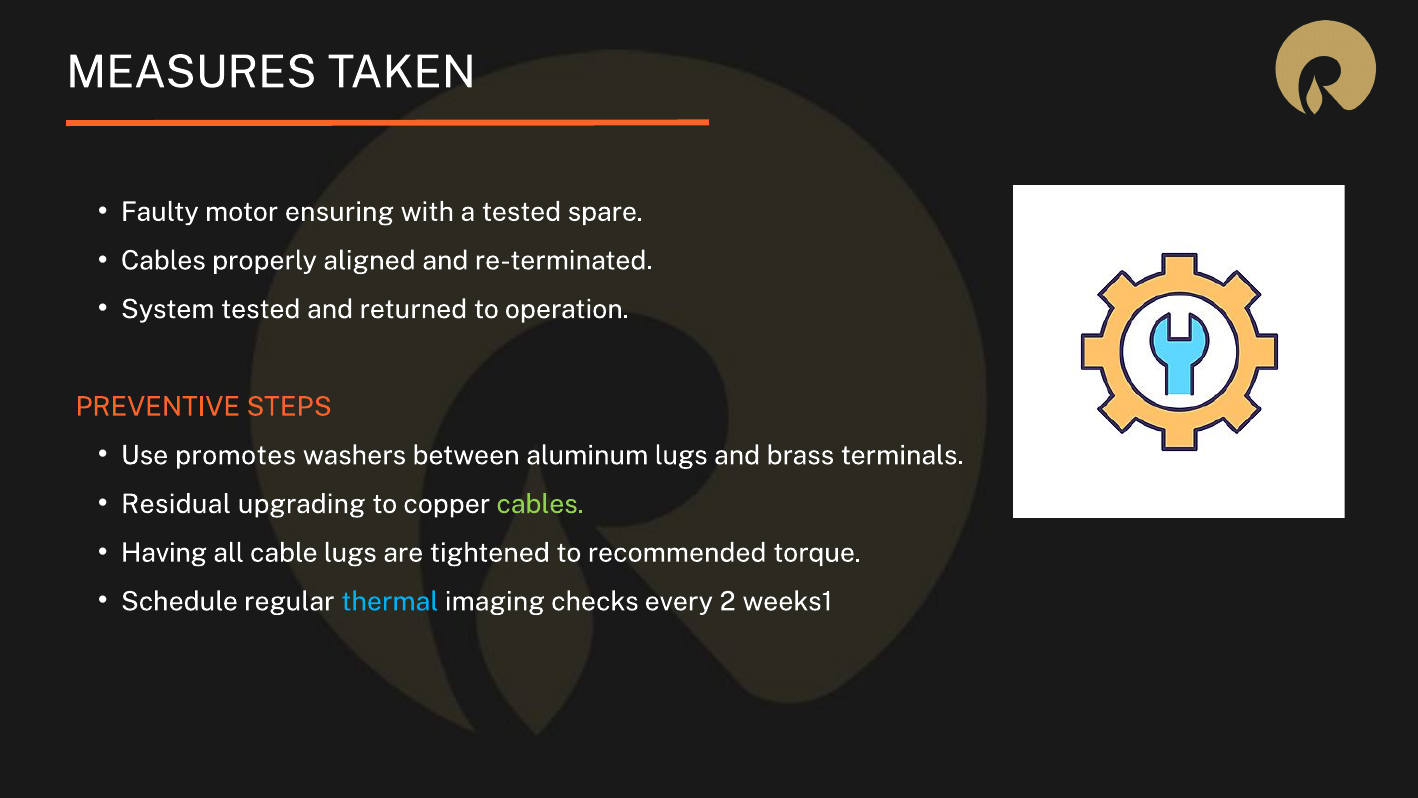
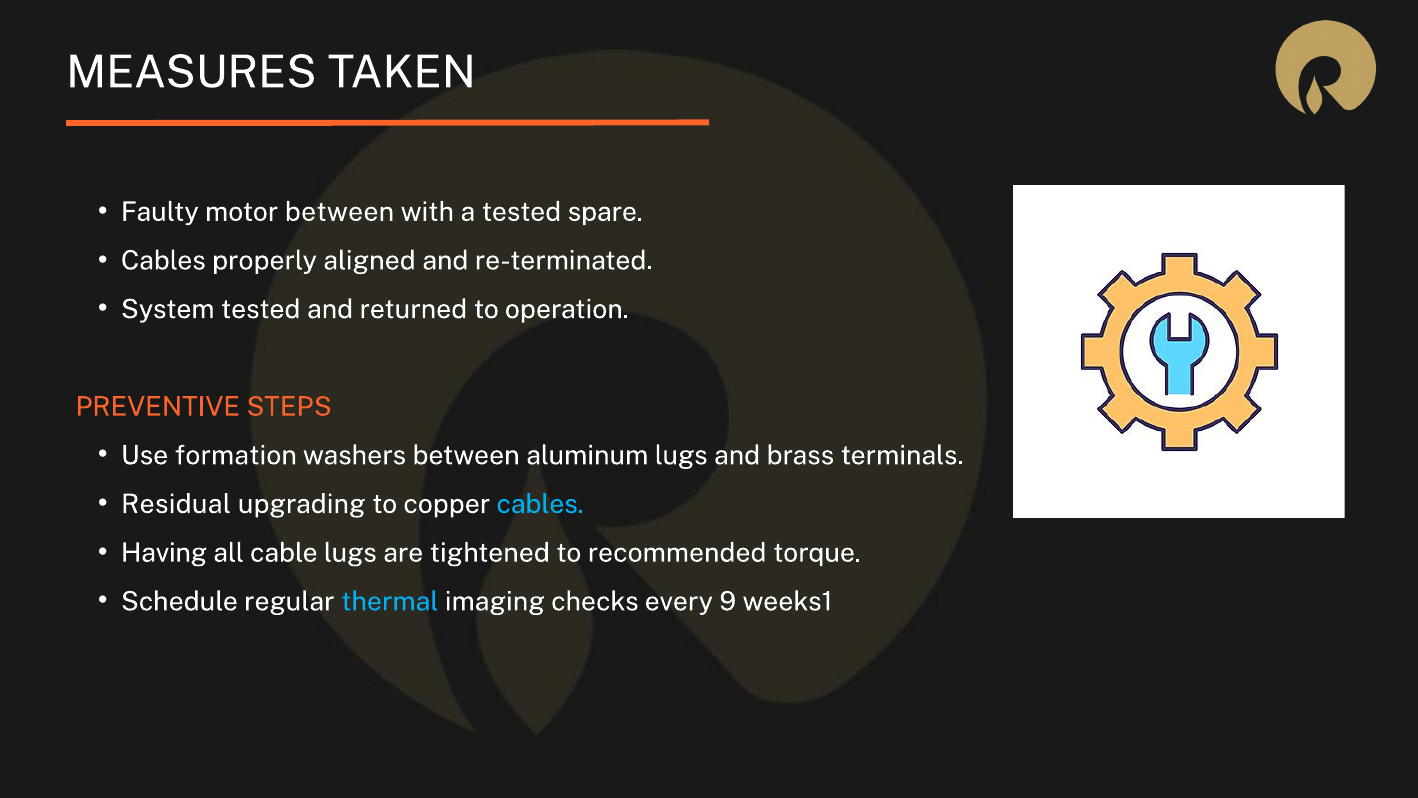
motor ensuring: ensuring -> between (339, 212)
promotes: promotes -> formation (236, 455)
cables colour: light green -> light blue (540, 504)
2: 2 -> 9 (728, 601)
